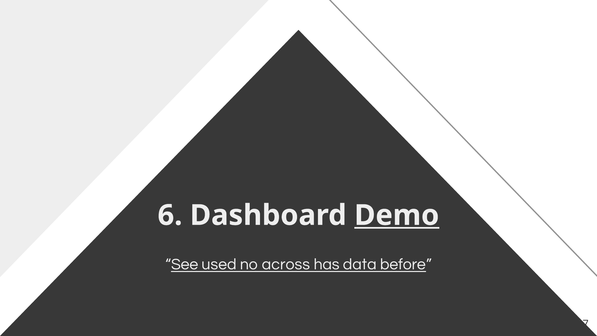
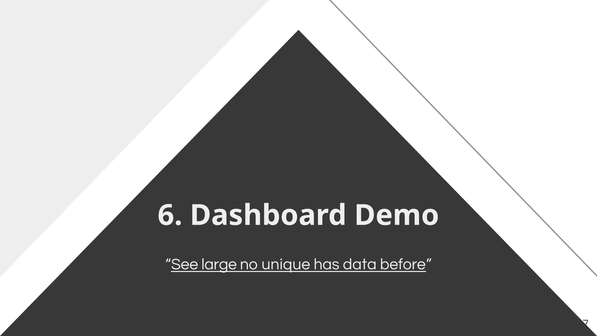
Demo underline: present -> none (397, 215)
used: used -> large (219, 264)
across: across -> unique (286, 264)
